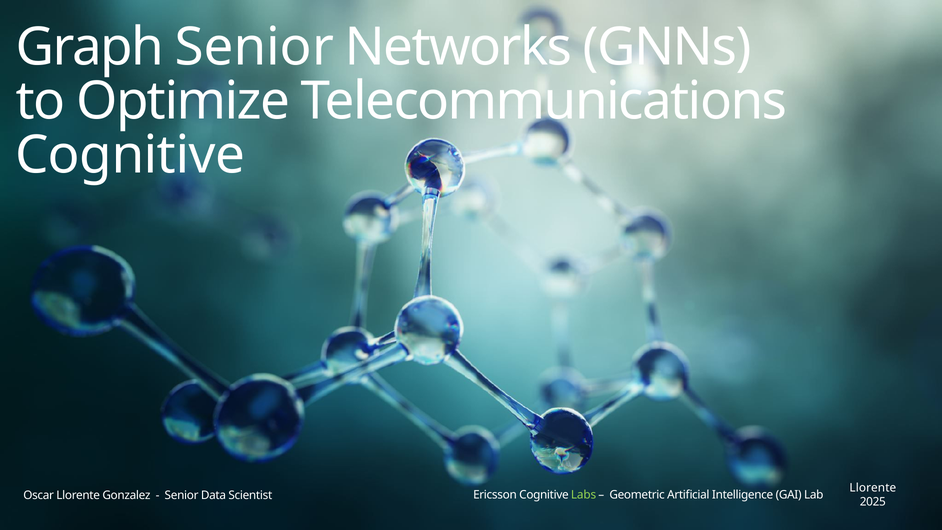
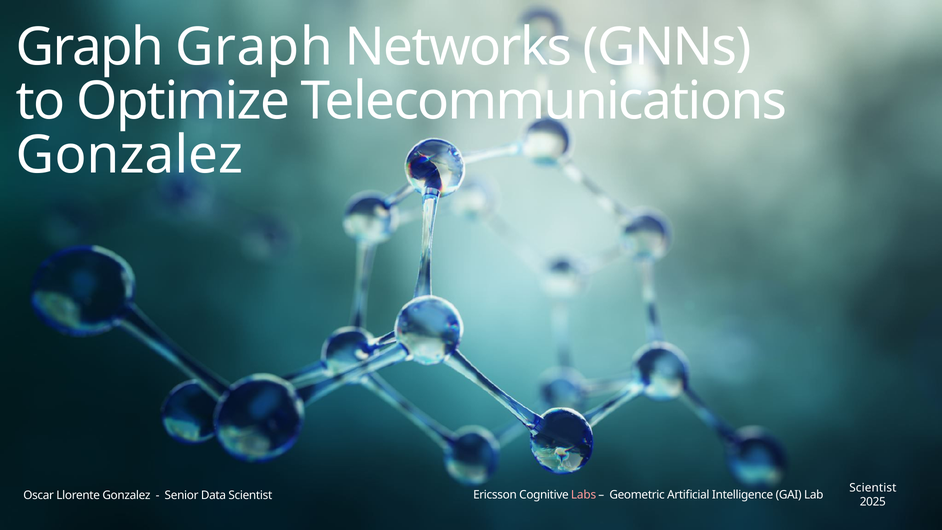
Graph Senior: Senior -> Graph (254, 47)
Cognitive: Cognitive -> Gonzalez (130, 155)
Llorente: Llorente -> Scientist (873, 488)
Labs colour: light green -> pink (584, 495)
